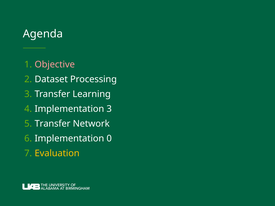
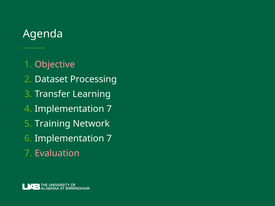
3: 3 -> 7 (109, 109)
Transfer: Transfer -> Training (53, 124)
0: 0 -> 7 (109, 139)
Evaluation colour: yellow -> pink (57, 153)
